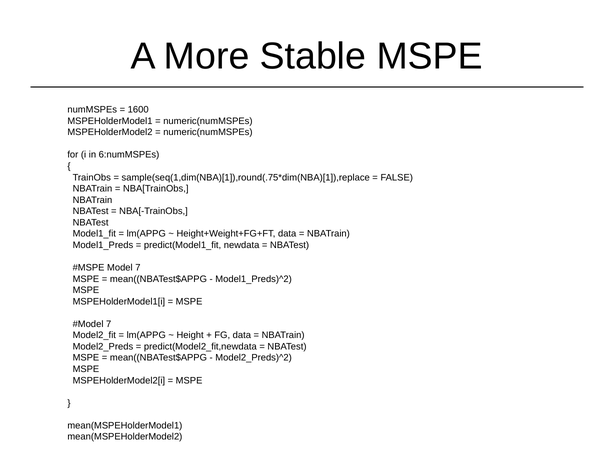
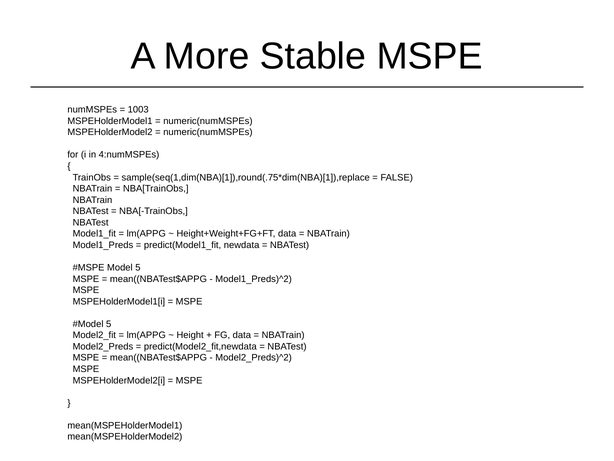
1600: 1600 -> 1003 (138, 110)
6:numMSPEs: 6:numMSPEs -> 4:numMSPEs (129, 155)
Model 7: 7 -> 5 (138, 267)
7: 7 -> 5 (109, 324)
